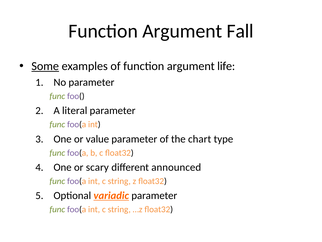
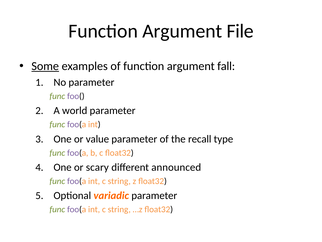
Fall: Fall -> File (240, 31)
life: life -> fall (226, 66)
literal: literal -> world (75, 110)
chart: chart -> recall (200, 139)
variadic underline: present -> none (111, 195)
